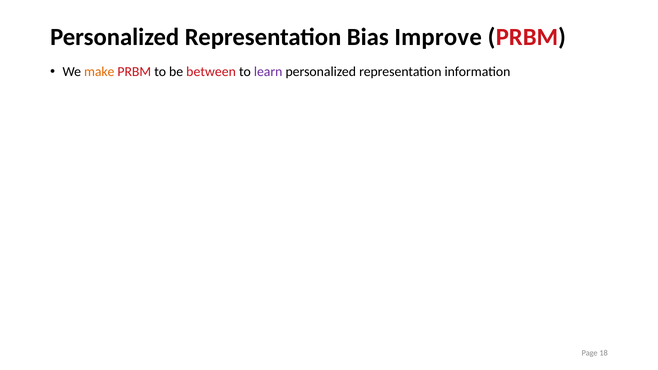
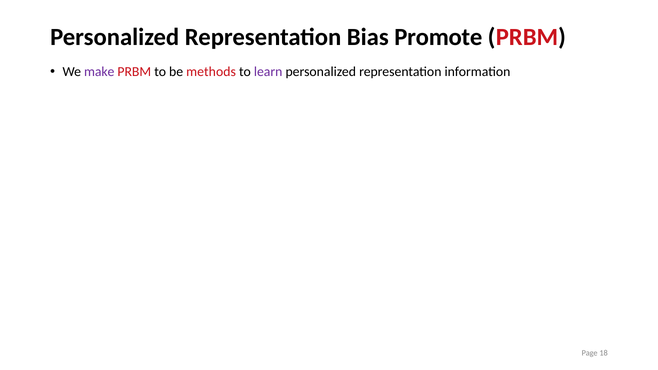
Improve: Improve -> Promote (438, 37)
make colour: orange -> purple (99, 72)
between: between -> methods (211, 72)
